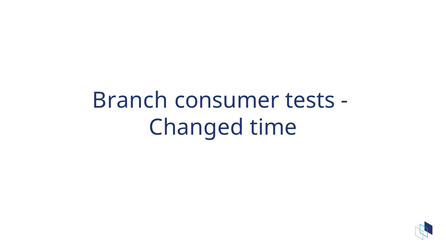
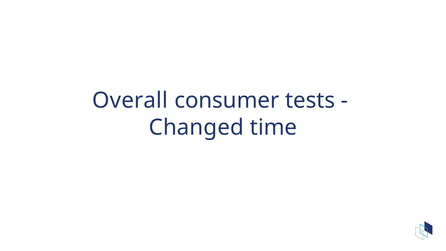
Branch: Branch -> Overall (130, 101)
